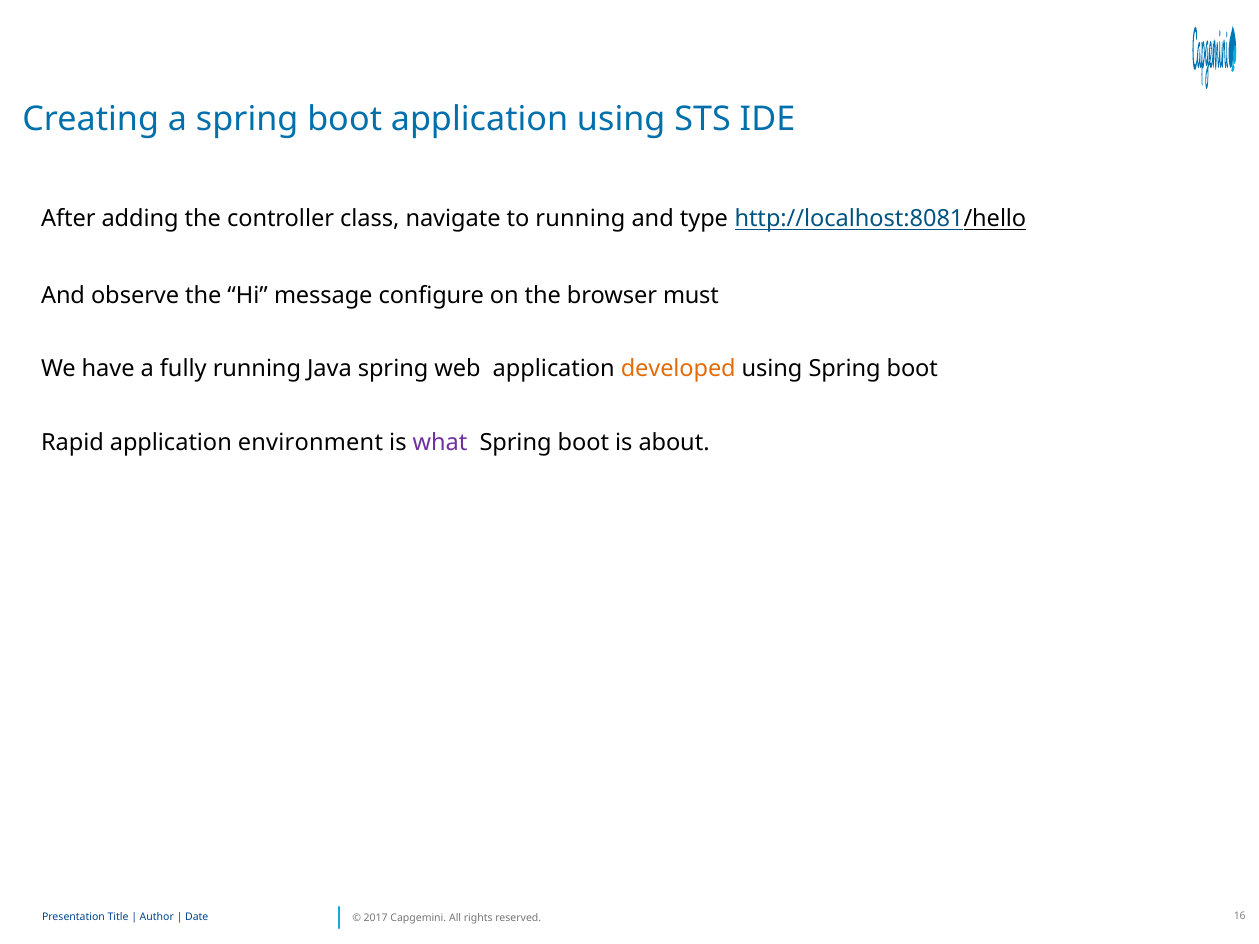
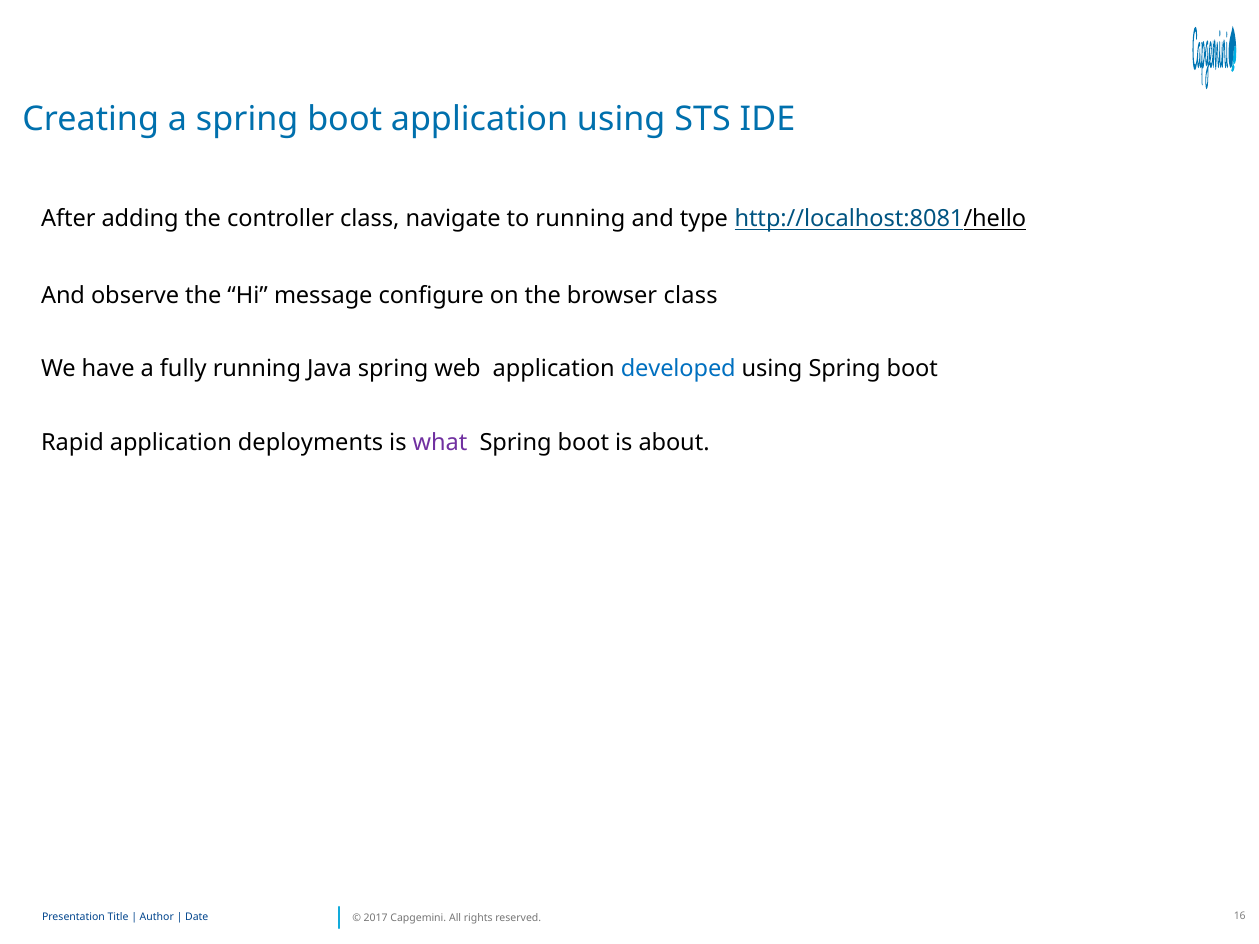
browser must: must -> class (691, 296)
developed colour: orange -> blue (678, 369)
environment: environment -> deployments (311, 443)
